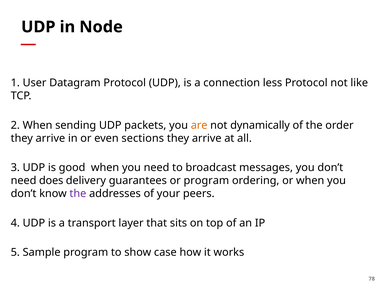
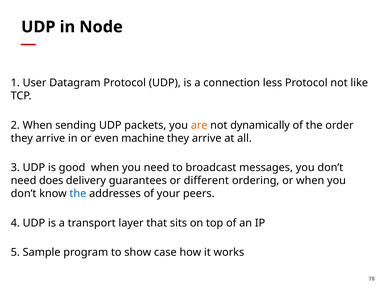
sections: sections -> machine (143, 138)
or program: program -> different (206, 181)
the colour: purple -> blue (78, 194)
